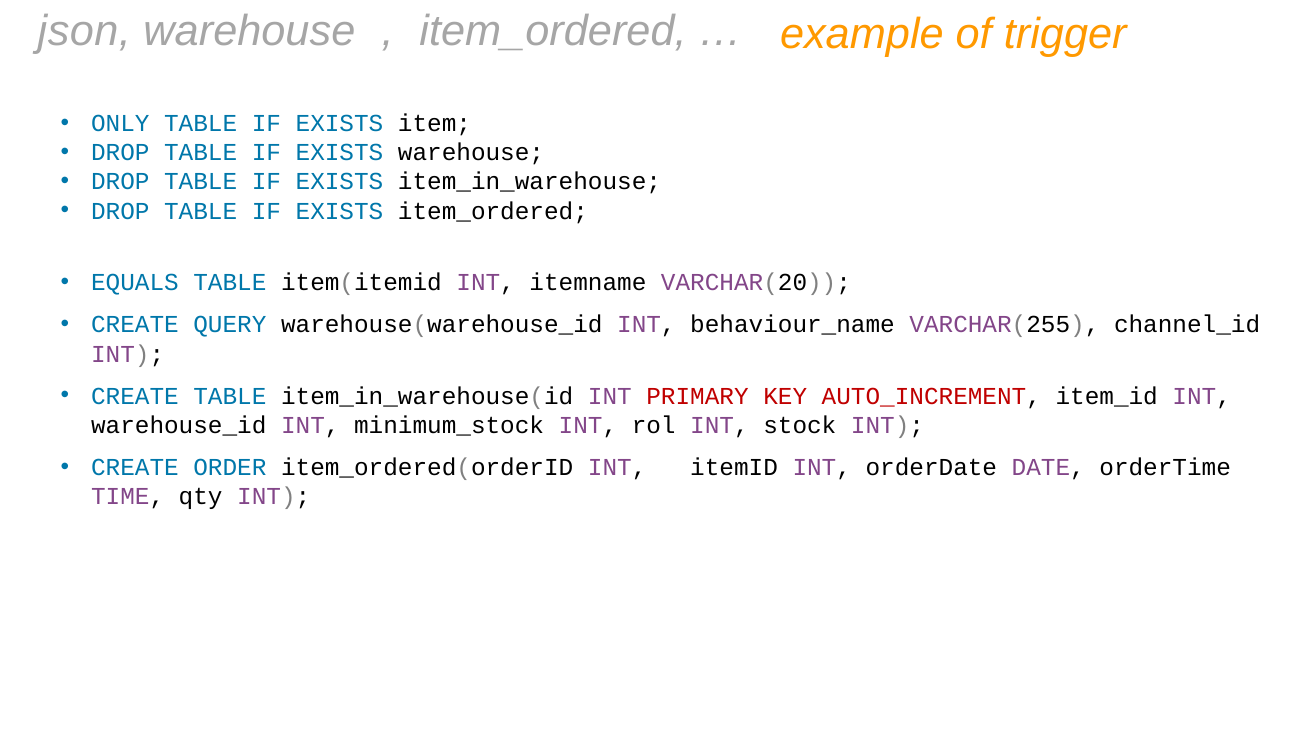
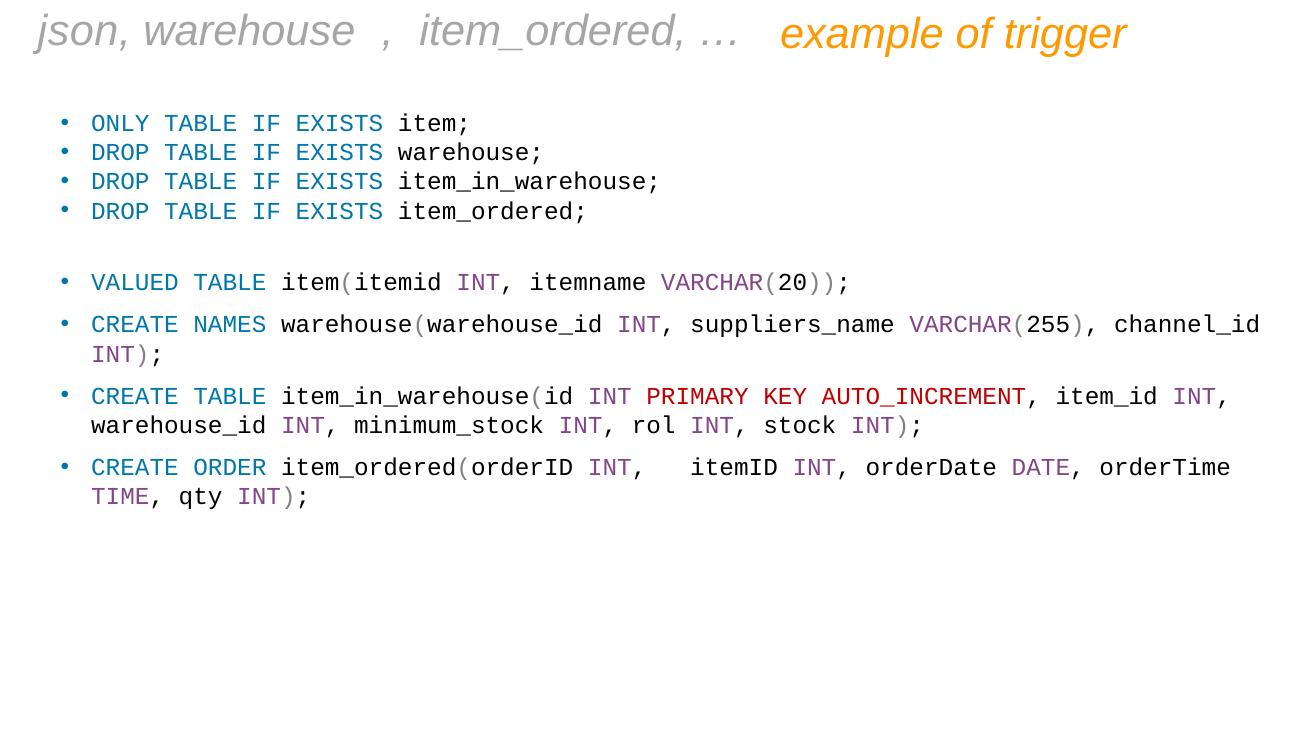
EQUALS: EQUALS -> VALUED (135, 282)
QUERY: QUERY -> NAMES (230, 325)
behaviour_name: behaviour_name -> suppliers_name (793, 325)
